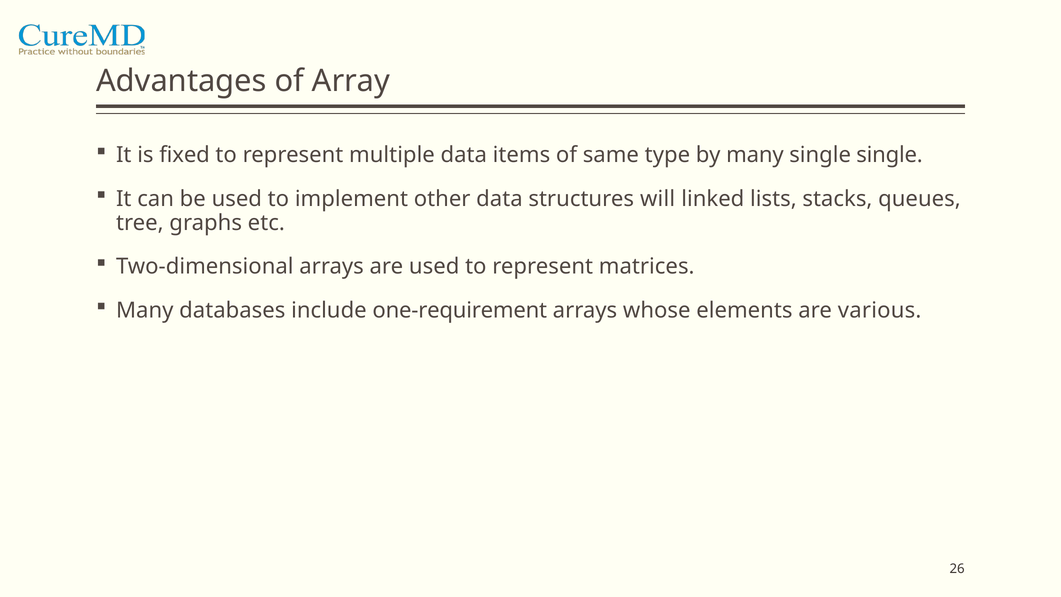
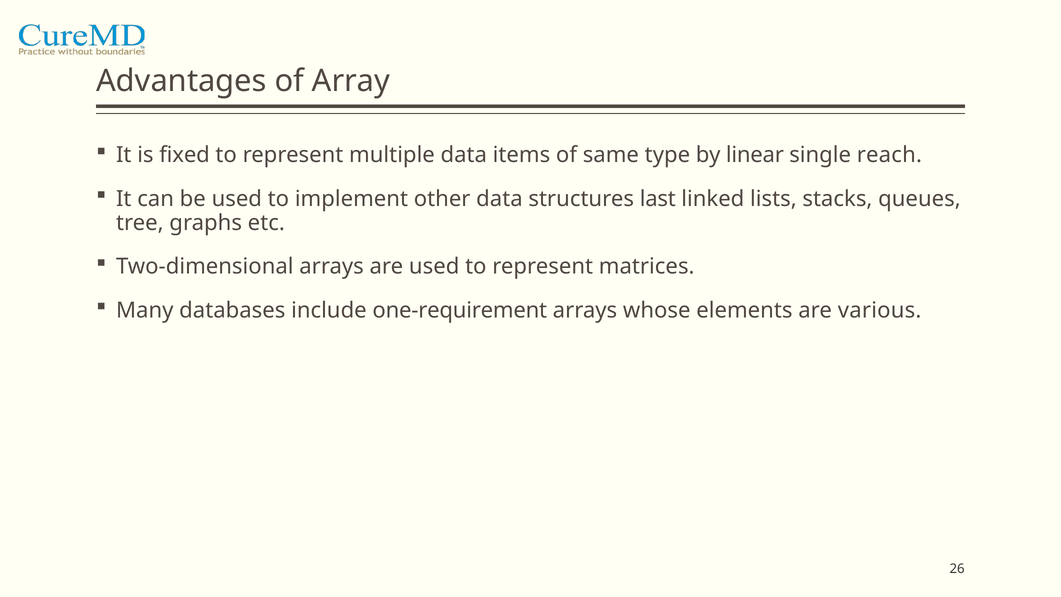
by many: many -> linear (755, 155)
single single: single -> reach (889, 155)
will: will -> last (658, 199)
